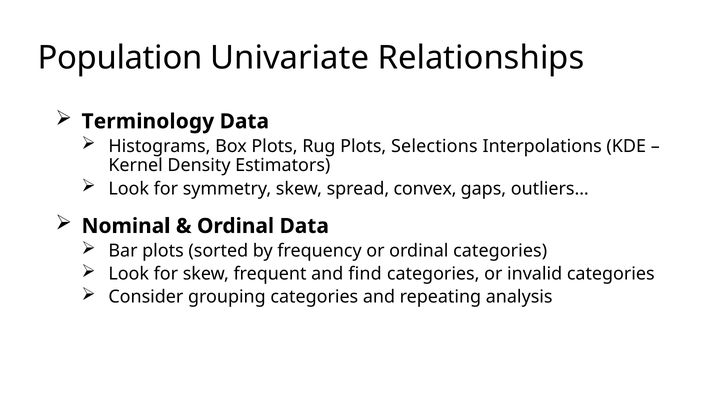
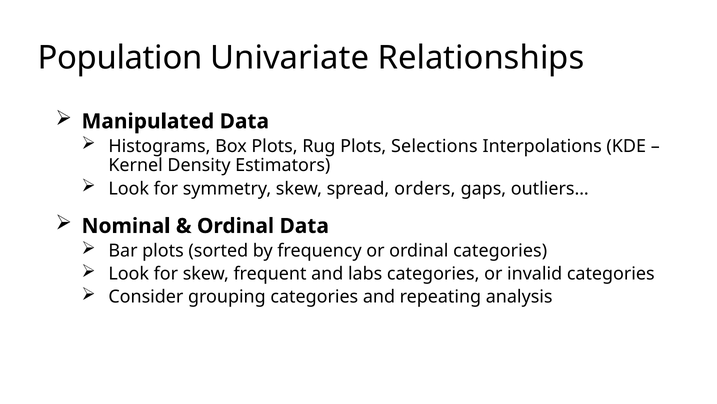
Terminology: Terminology -> Manipulated (148, 121)
convex: convex -> orders (425, 188)
find: find -> labs (365, 273)
